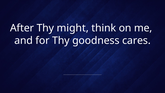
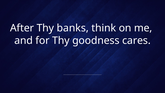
might: might -> banks (73, 28)
